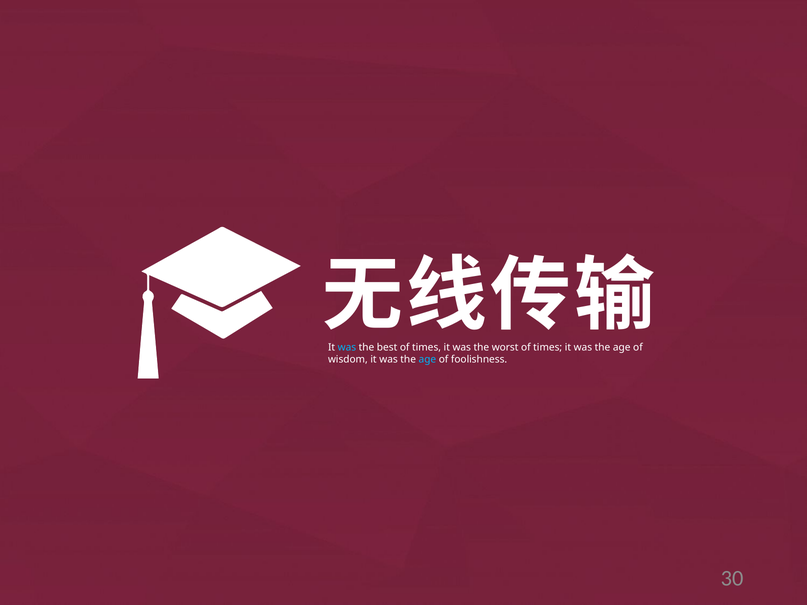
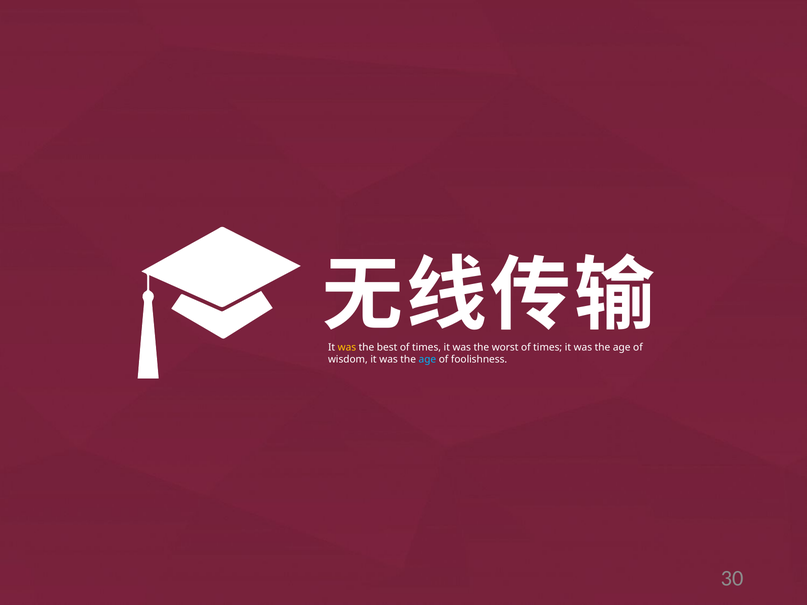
was colour: light blue -> yellow (347, 348)
